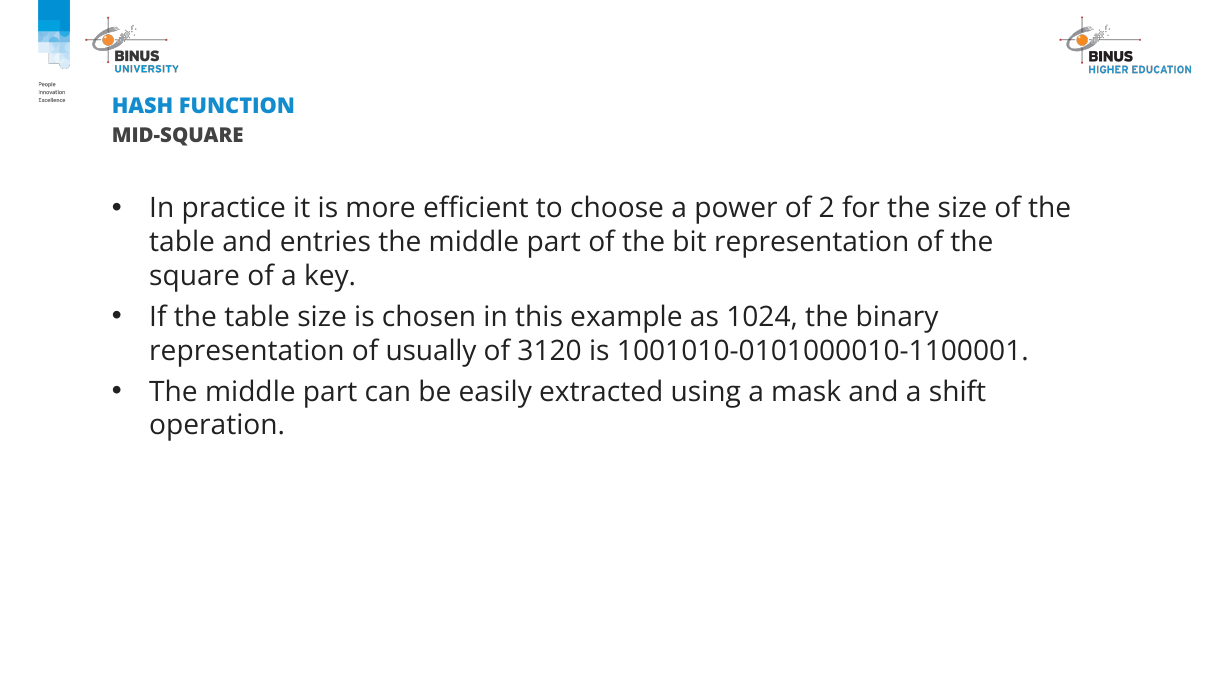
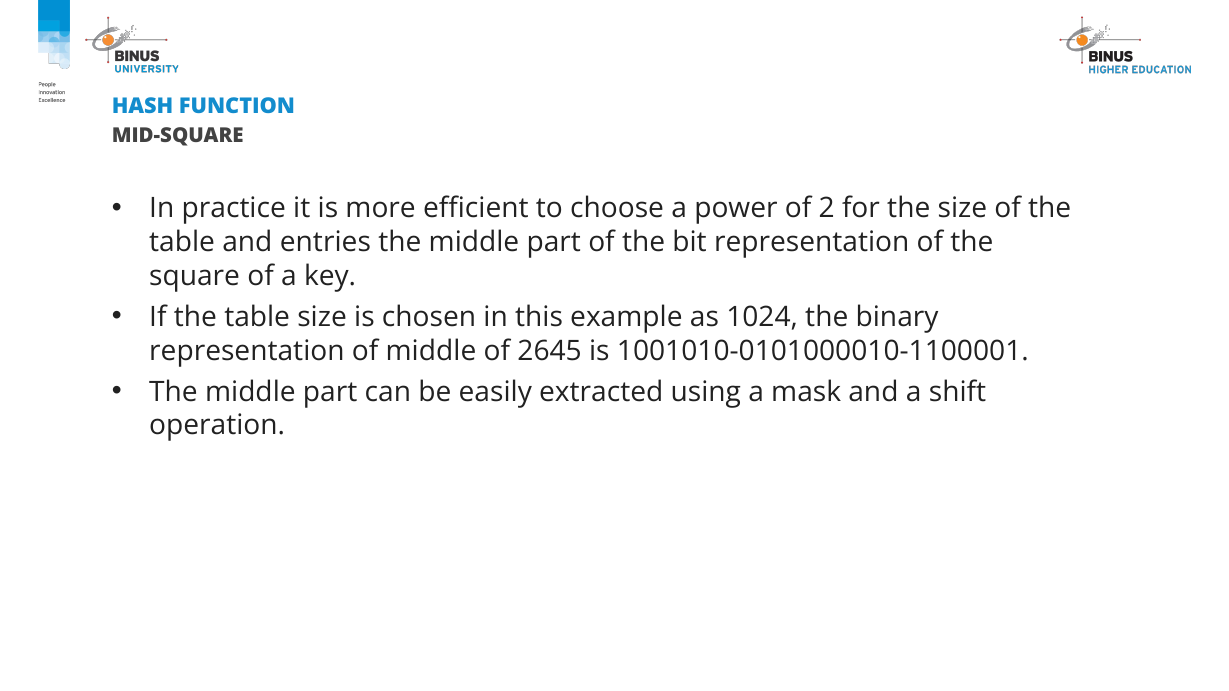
of usually: usually -> middle (431, 351)
3120: 3120 -> 2645 (550, 351)
